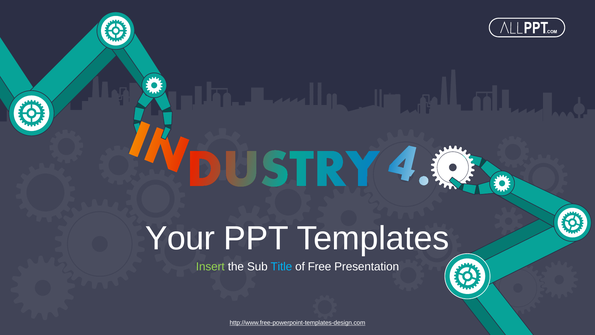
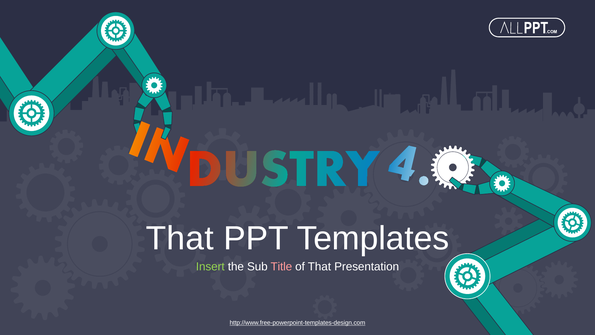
Your: Your -> That (180, 238)
Title colour: light blue -> pink (281, 266)
of Free: Free -> That (319, 266)
